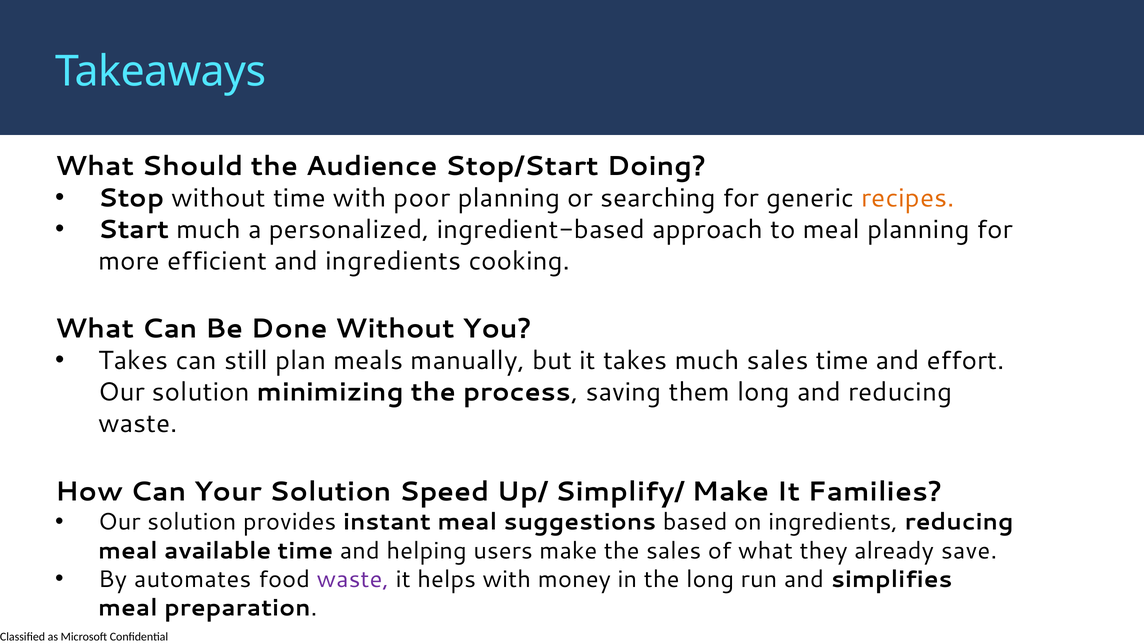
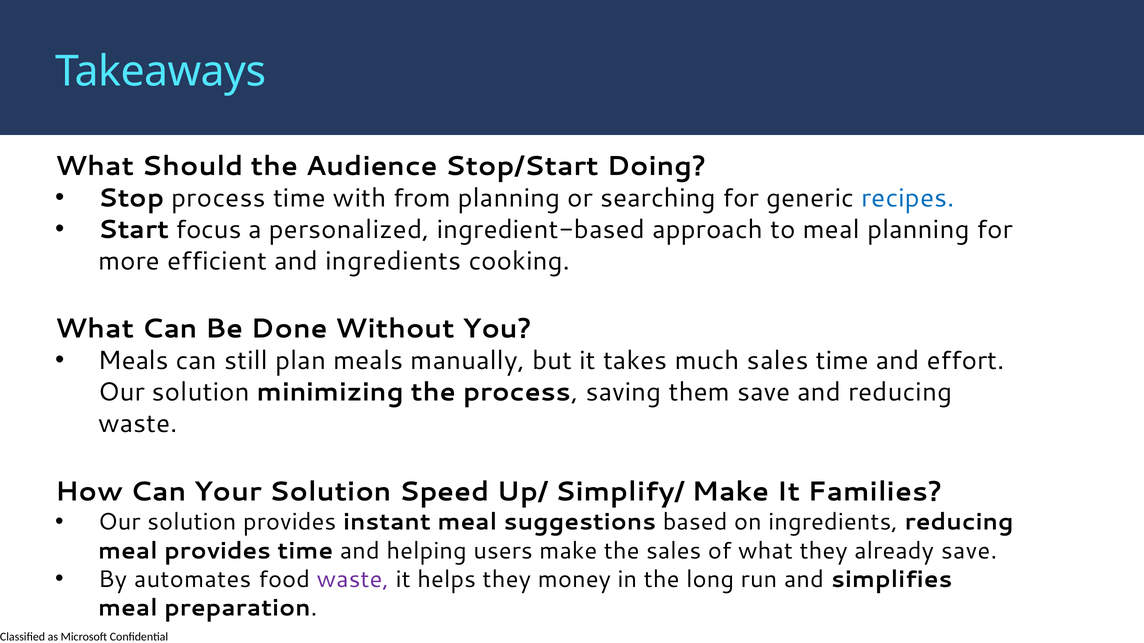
Stop without: without -> process (219, 198)
poor: poor -> from (422, 198)
recipes colour: orange -> blue (908, 198)
Start much: much -> focus (209, 230)
Takes: Takes -> Meals (133, 361)
them long: long -> save (764, 393)
meal available: available -> provides (218, 551)
helps with: with -> they (507, 580)
